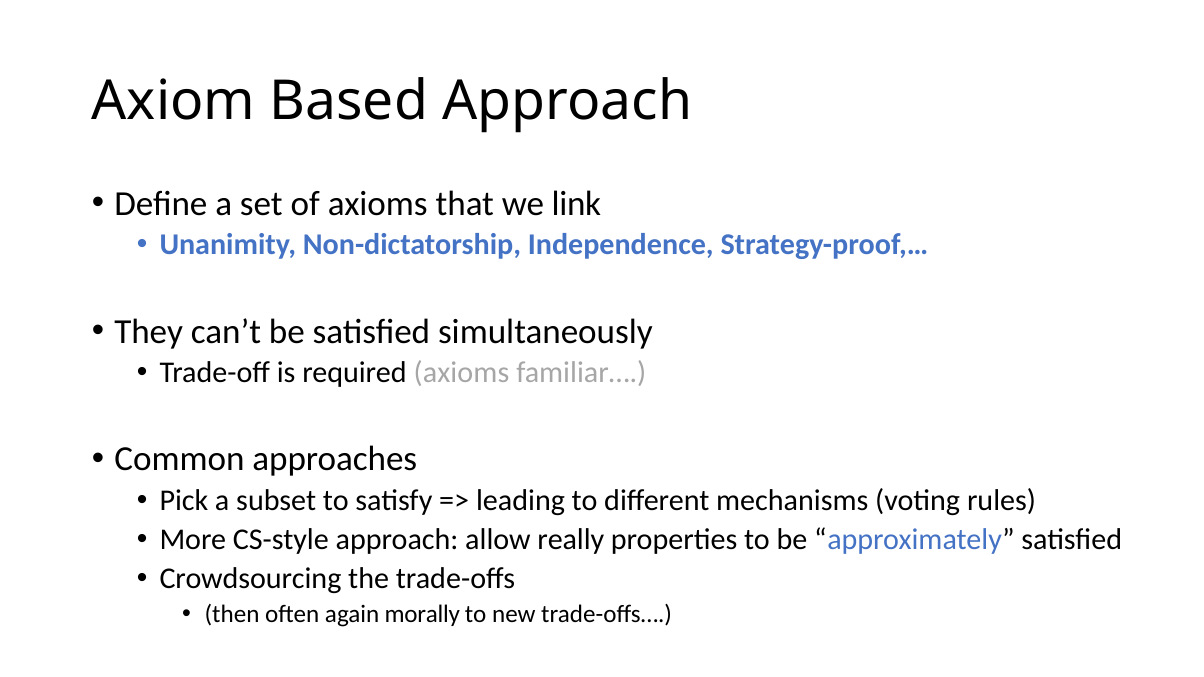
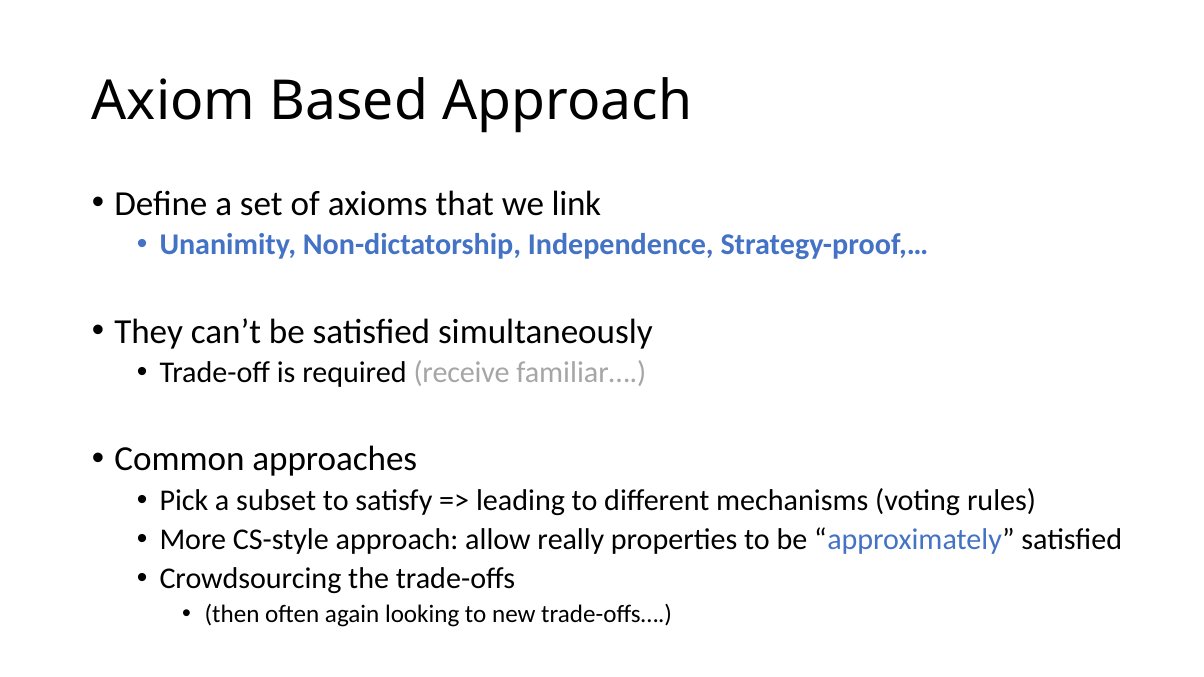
required axioms: axioms -> receive (462, 373)
morally: morally -> looking (422, 615)
